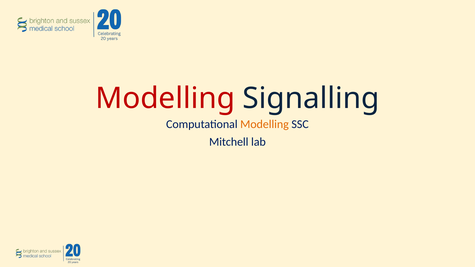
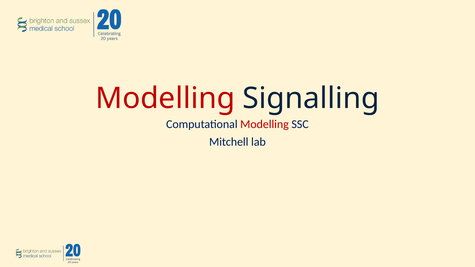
Modelling colour: orange -> red (265, 124)
